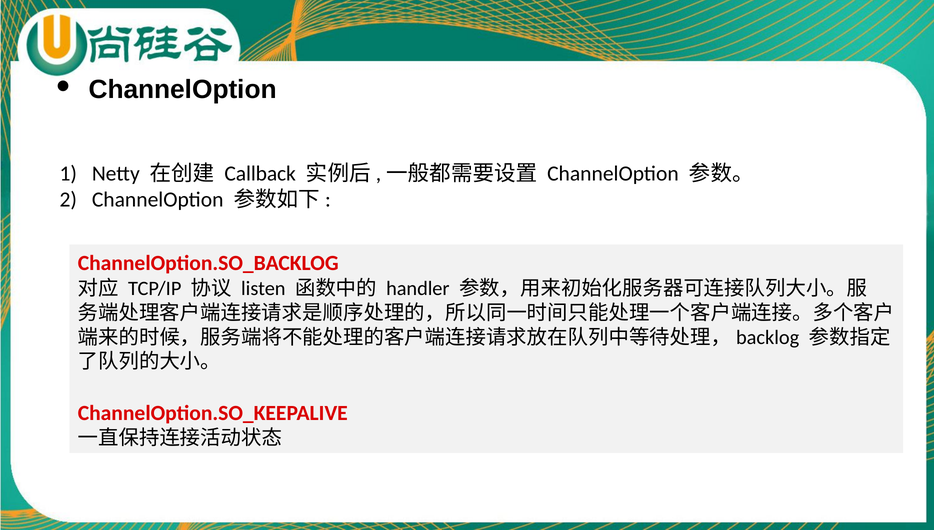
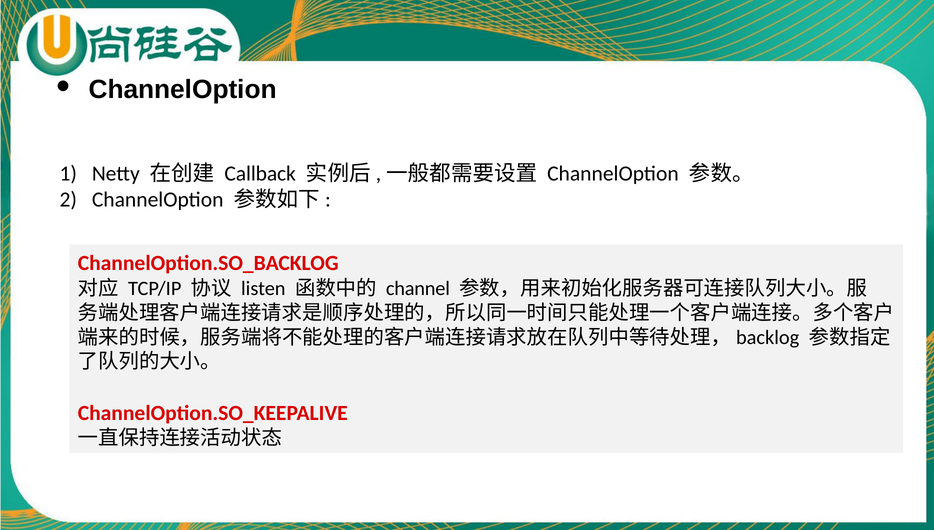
handler: handler -> channel (418, 288)
